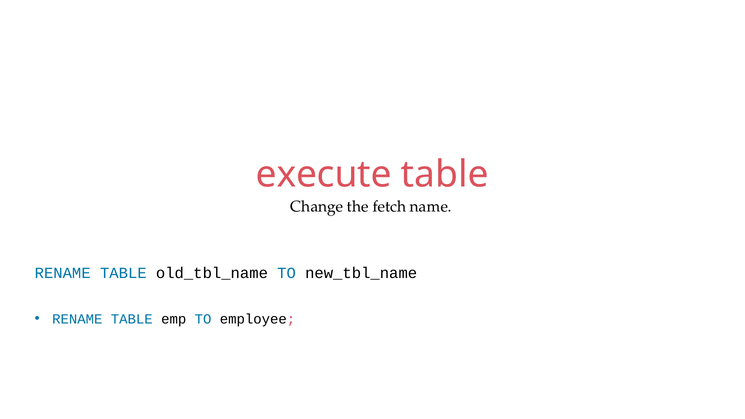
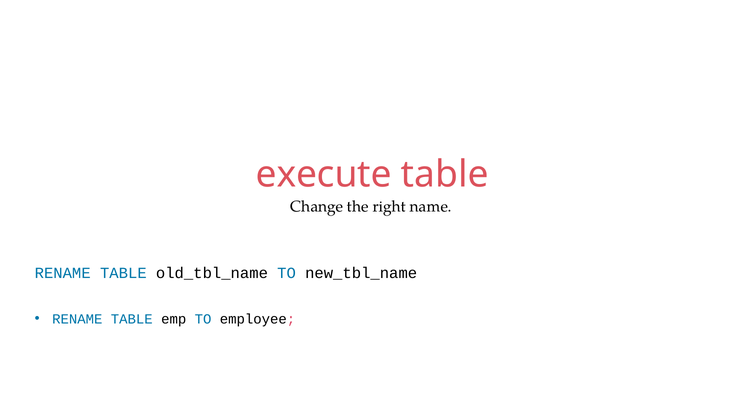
fetch: fetch -> right (389, 207)
